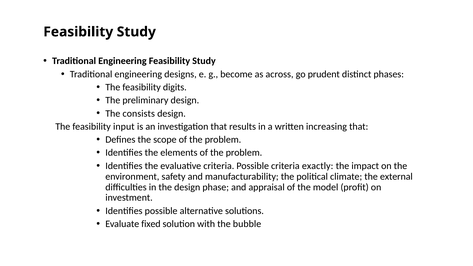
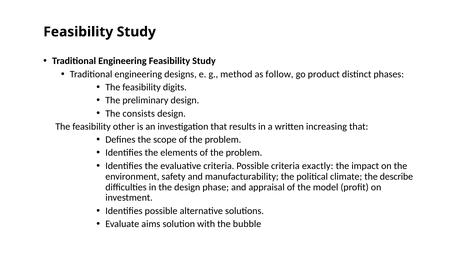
become: become -> method (236, 74)
across: across -> follow (279, 74)
prudent: prudent -> product (324, 74)
input: input -> other (124, 127)
external: external -> describe (396, 176)
fixed: fixed -> aims (151, 224)
